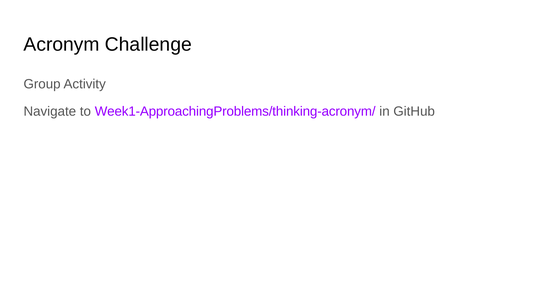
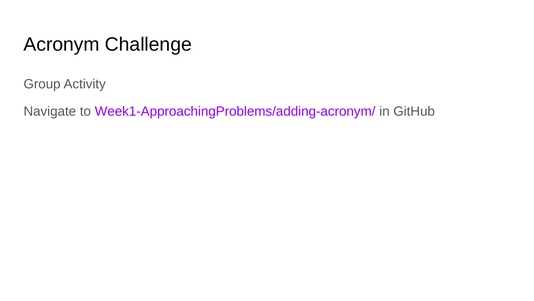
Week1-ApproachingProblems/thinking-acronym/: Week1-ApproachingProblems/thinking-acronym/ -> Week1-ApproachingProblems/adding-acronym/ (235, 111)
